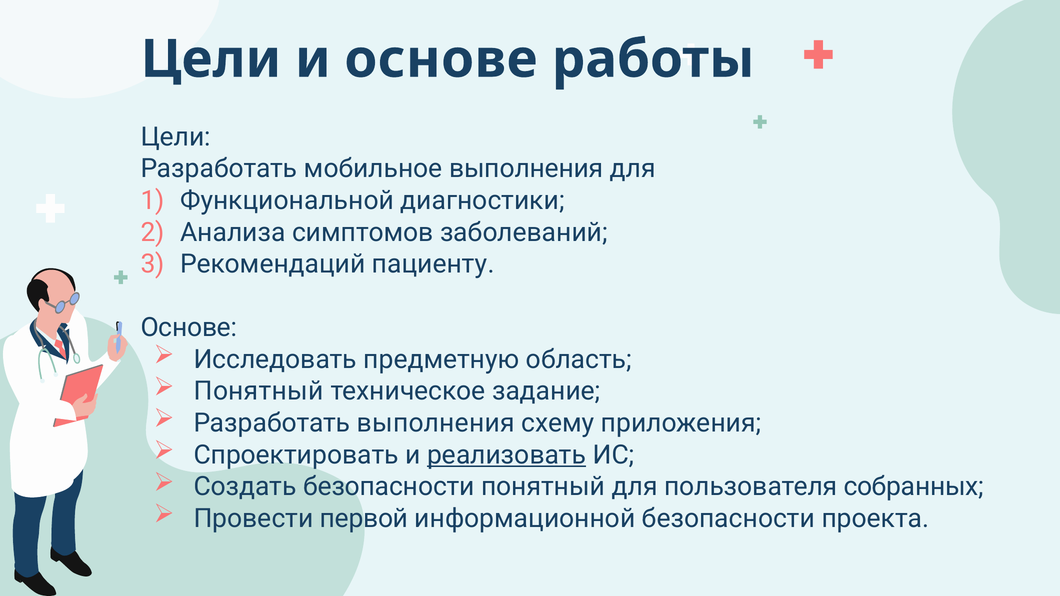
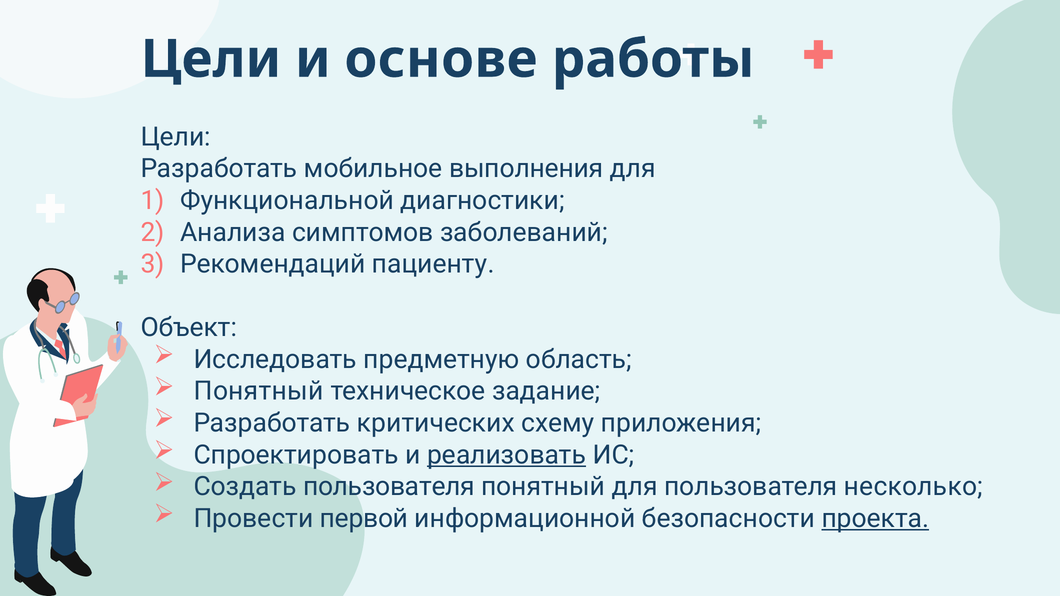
Основе: Основе -> Объект (189, 328)
Разработать выполнения: выполнения -> критических (436, 423)
Создать безопасности: безопасности -> пользователя (389, 487)
собранных: собранных -> несколько (913, 487)
проекта underline: none -> present (875, 519)
